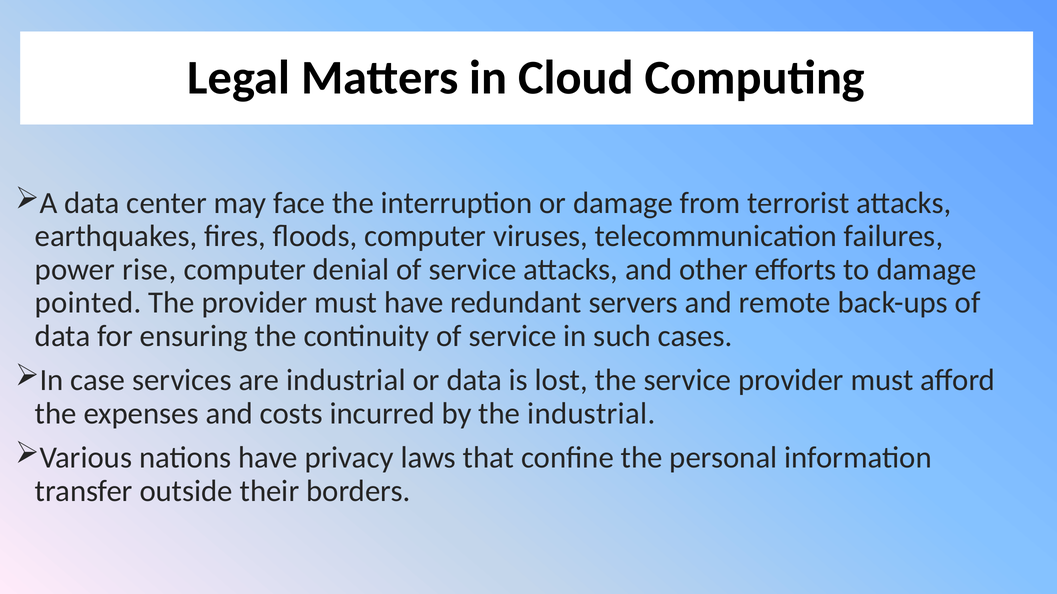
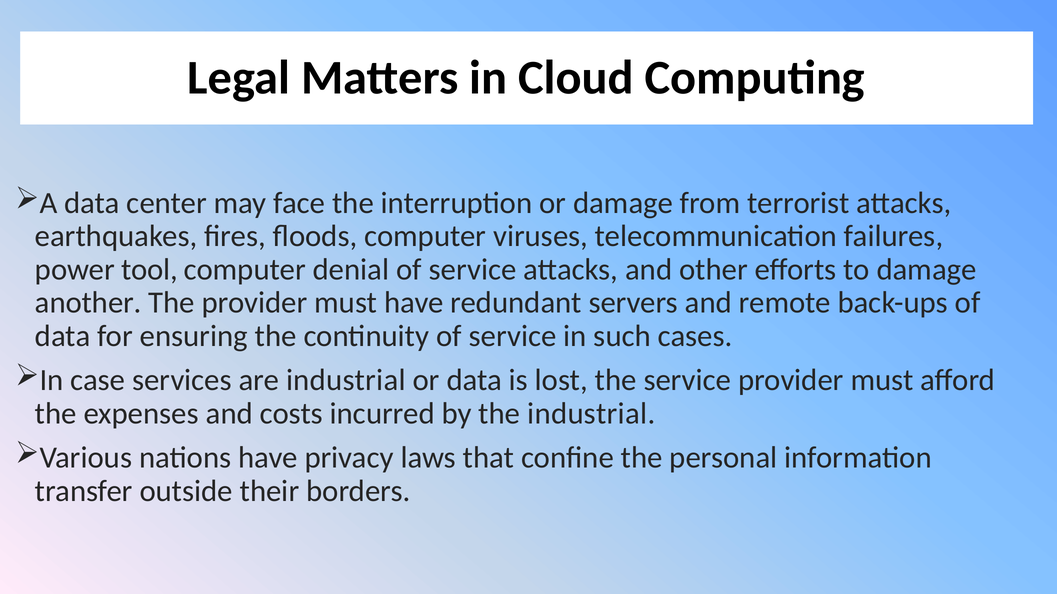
rise: rise -> tool (150, 270)
pointed: pointed -> another (88, 303)
